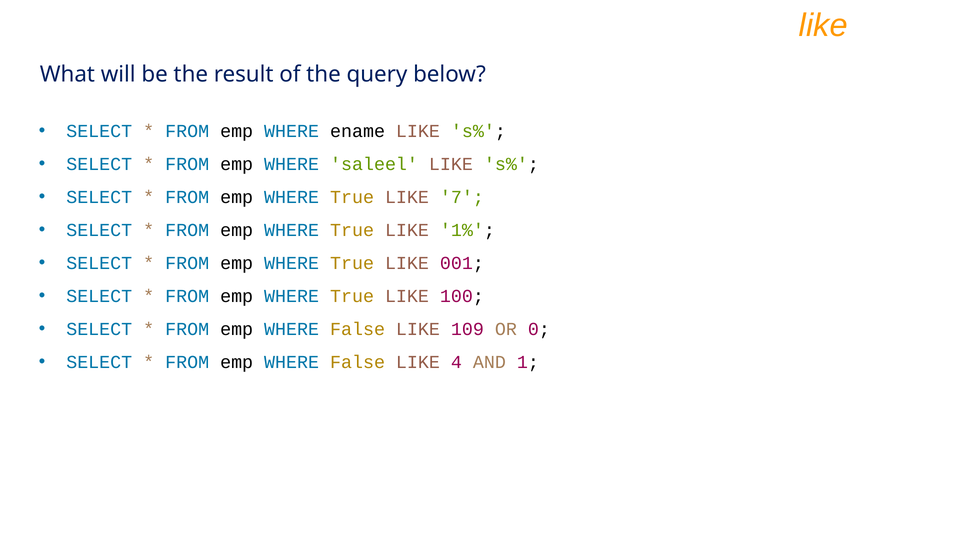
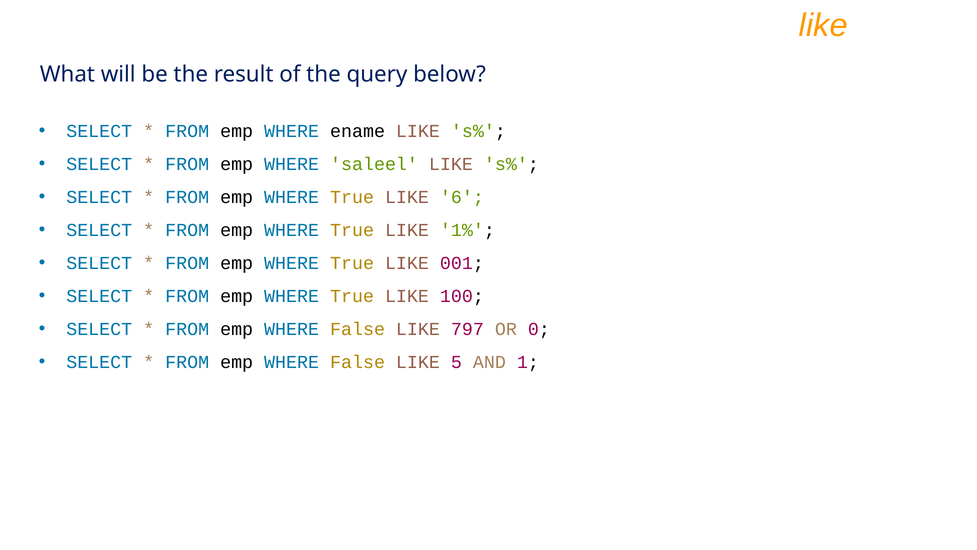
7: 7 -> 6 (462, 197)
109: 109 -> 797 (467, 329)
4: 4 -> 5 (456, 362)
